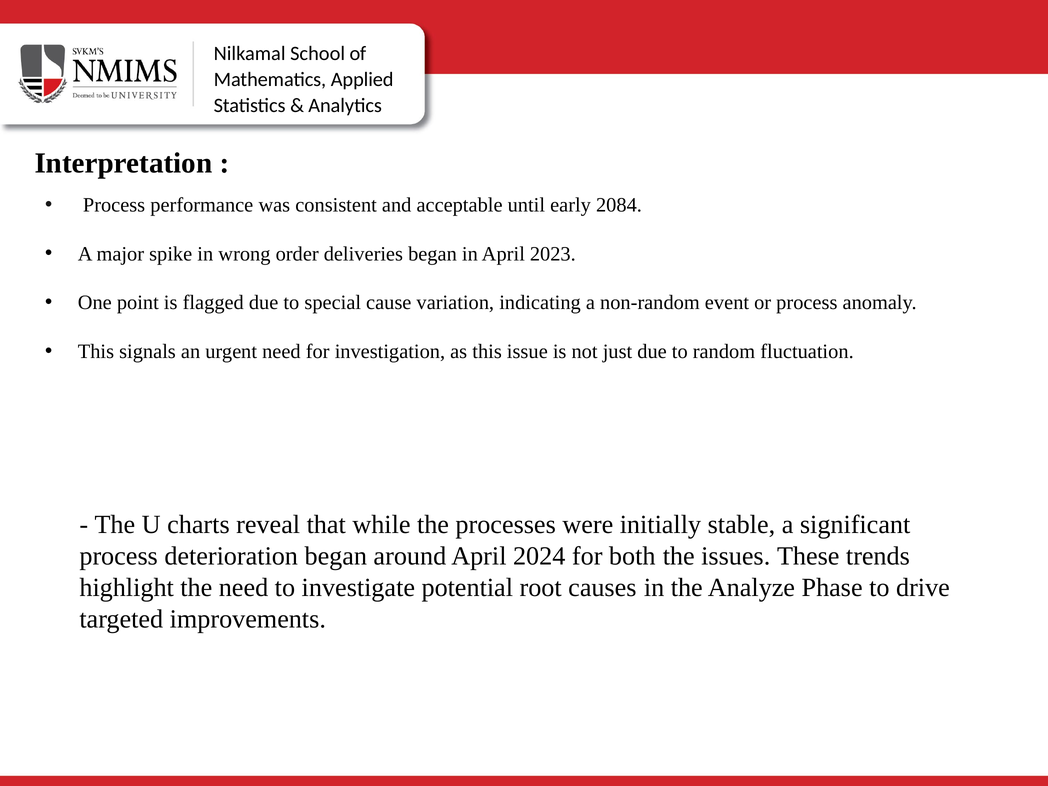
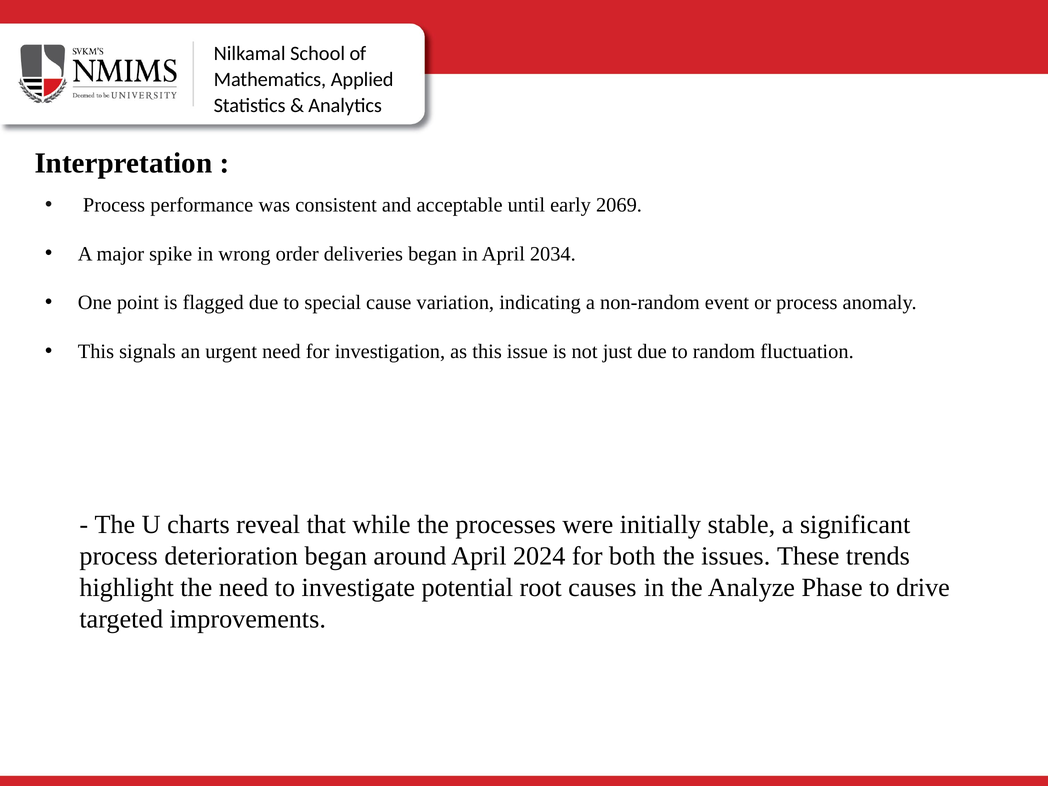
2084: 2084 -> 2069 (619, 205)
2023: 2023 -> 2034 (553, 254)
